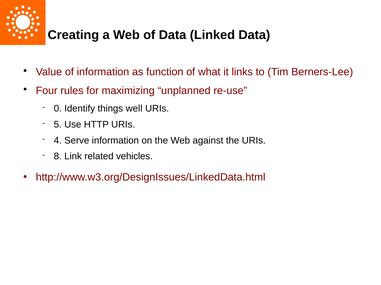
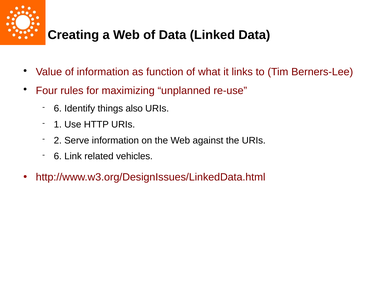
0: 0 -> 6 (58, 109)
well: well -> also (134, 109)
5: 5 -> 1 (58, 125)
4: 4 -> 2 (58, 141)
8: 8 -> 6 (58, 157)
